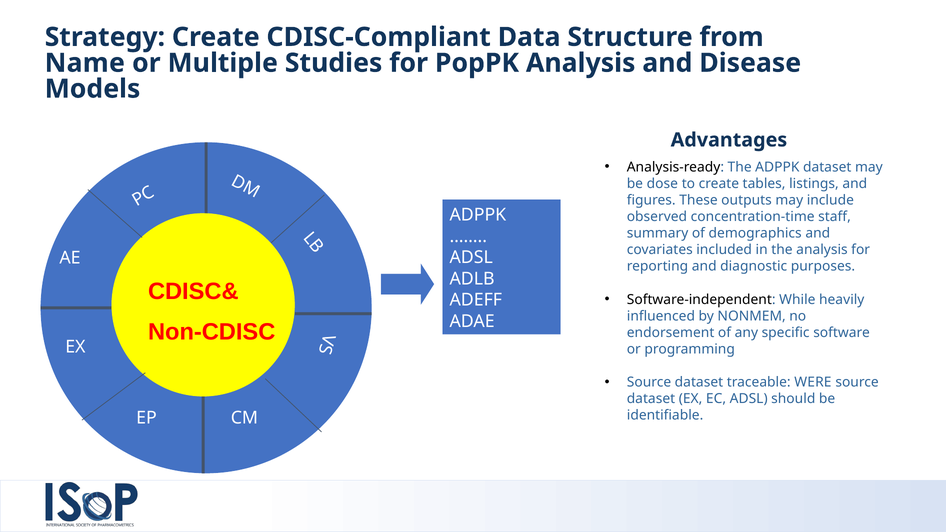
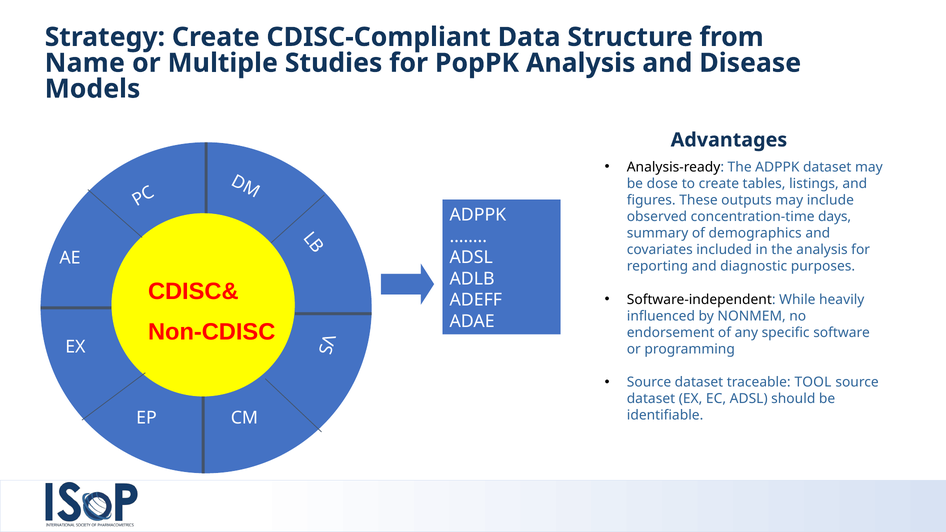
staff: staff -> days (835, 217)
WERE: WERE -> TOOL (813, 382)
